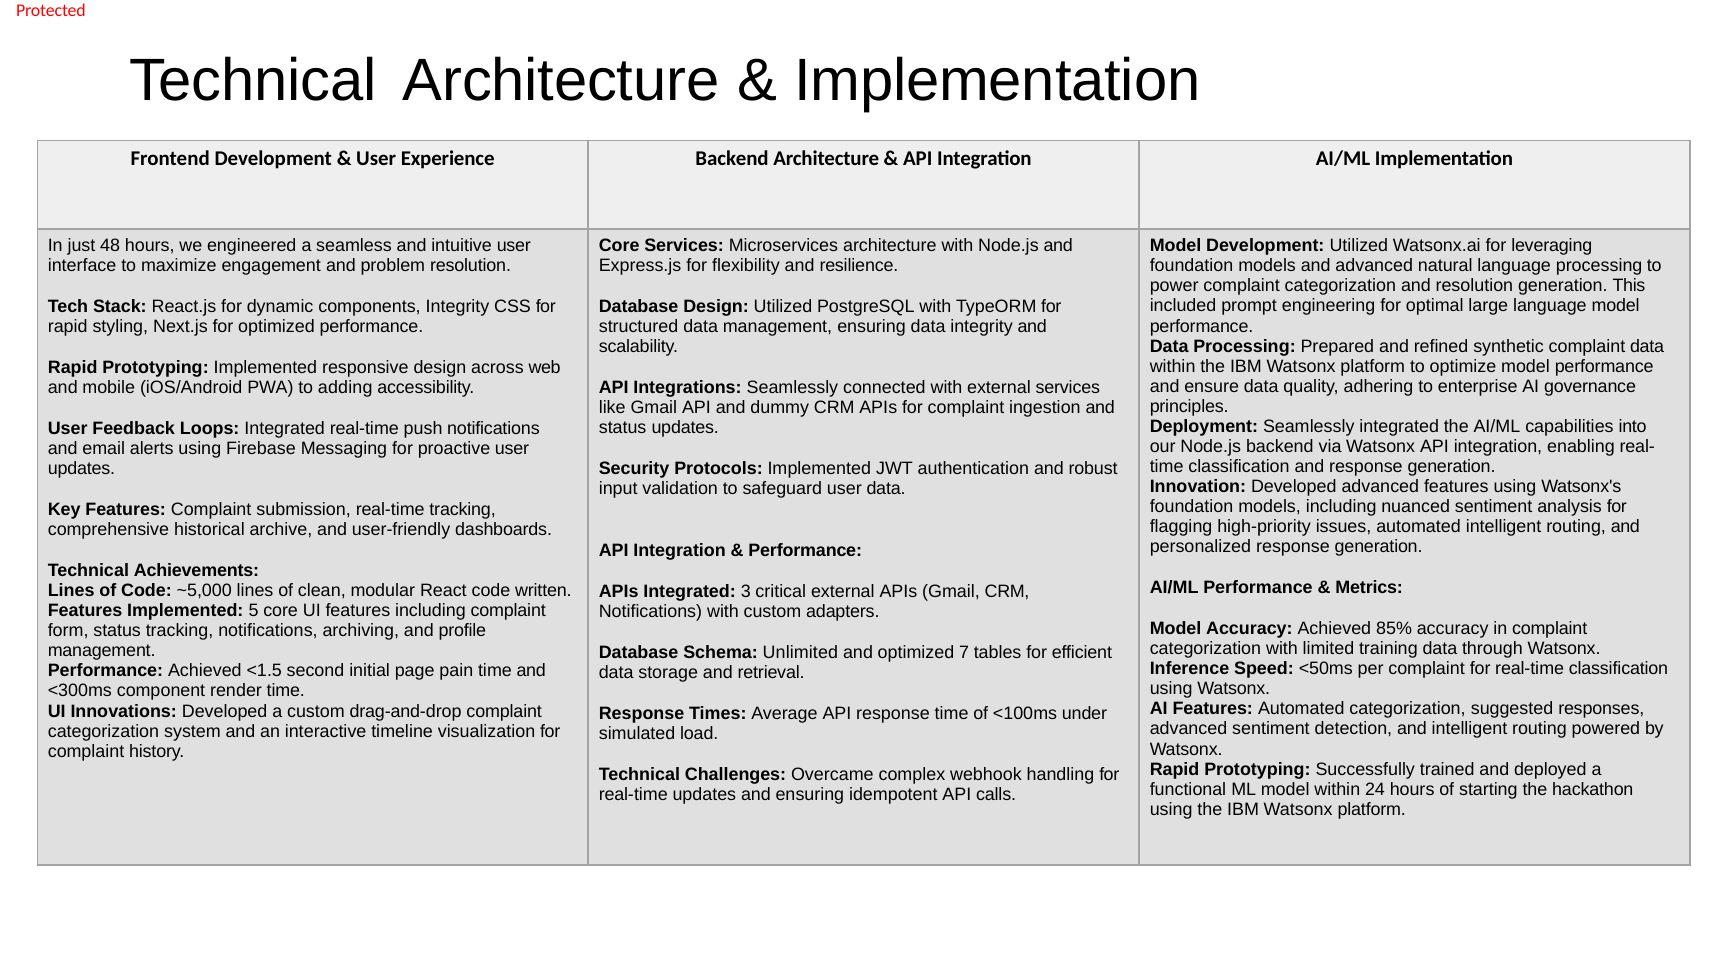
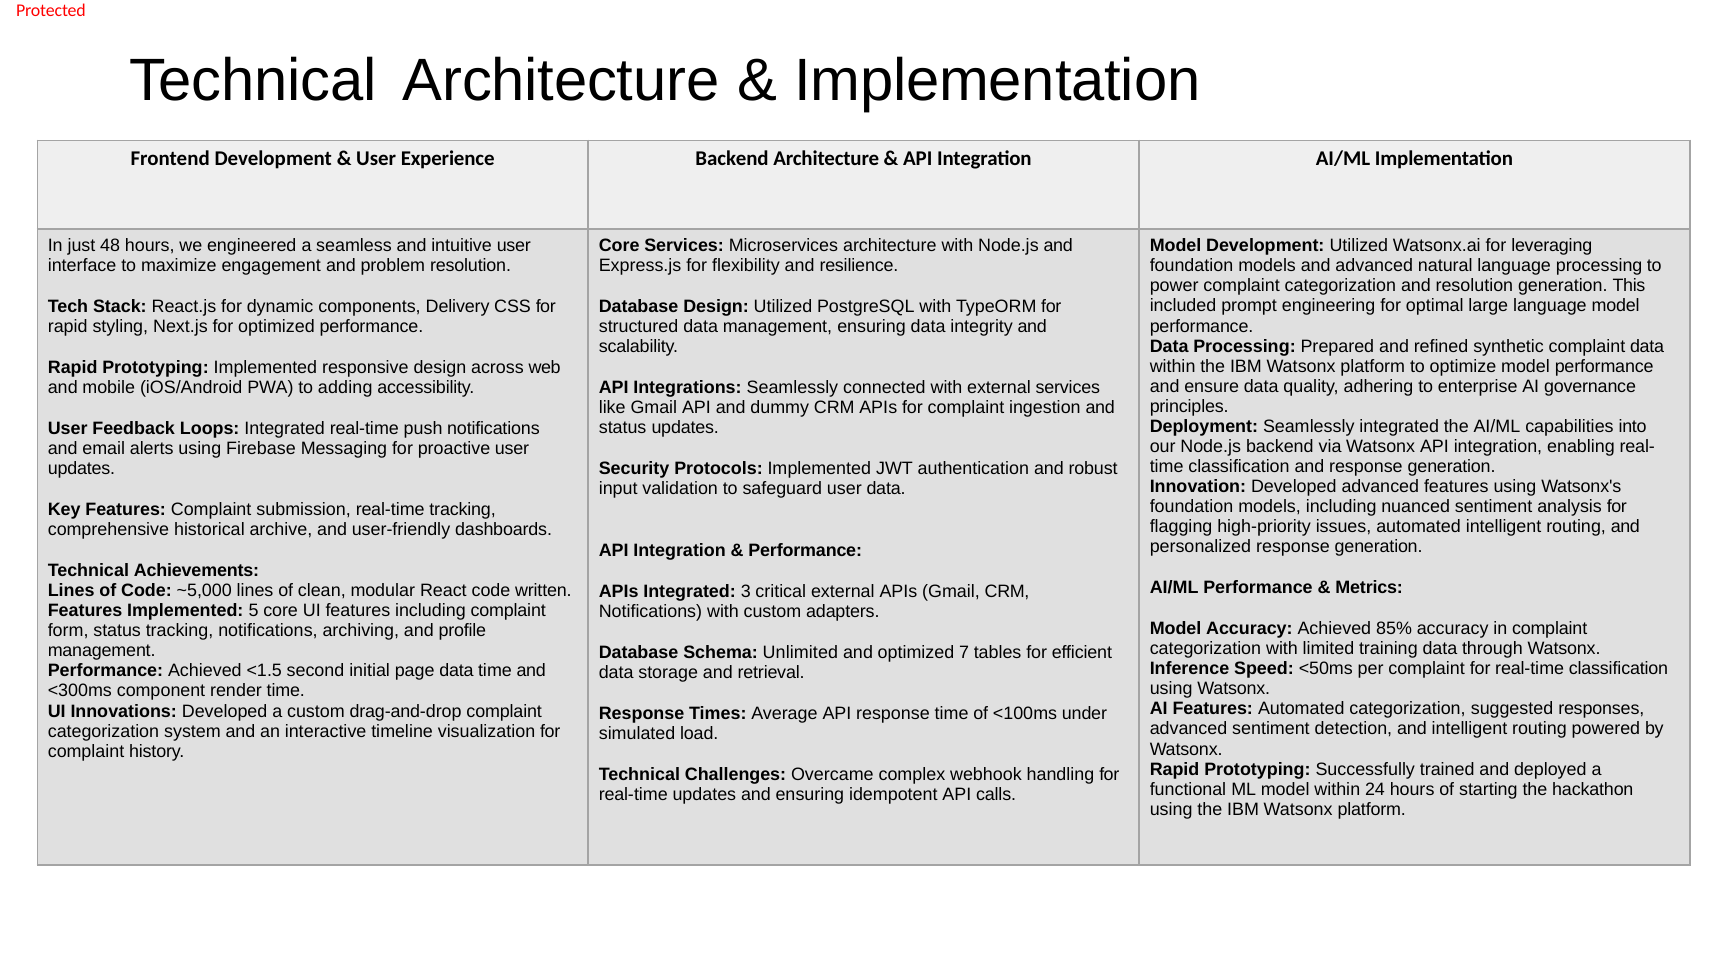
components Integrity: Integrity -> Delivery (458, 307)
page pain: pain -> data (456, 671)
